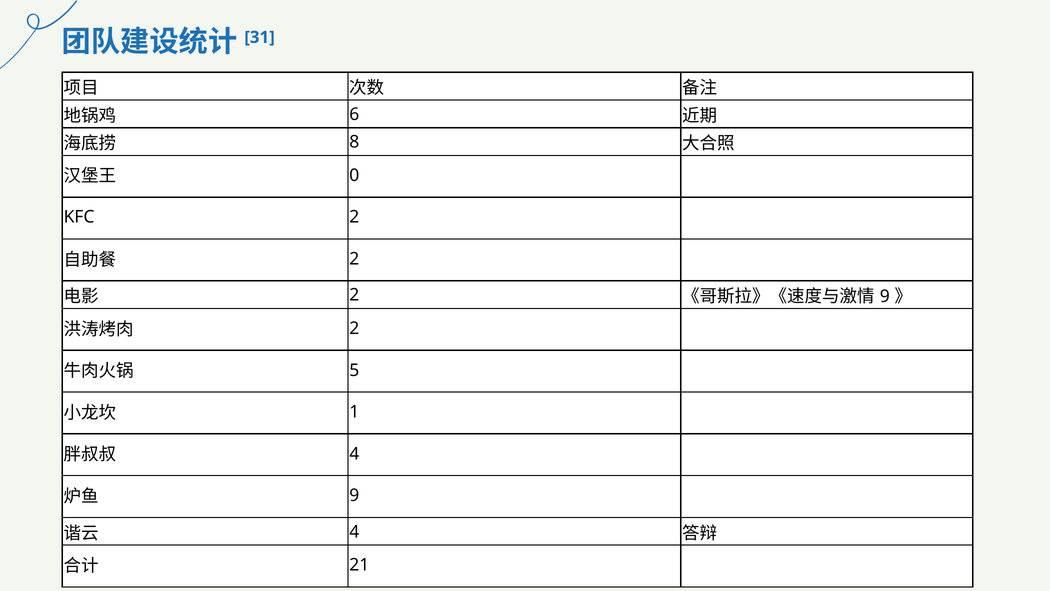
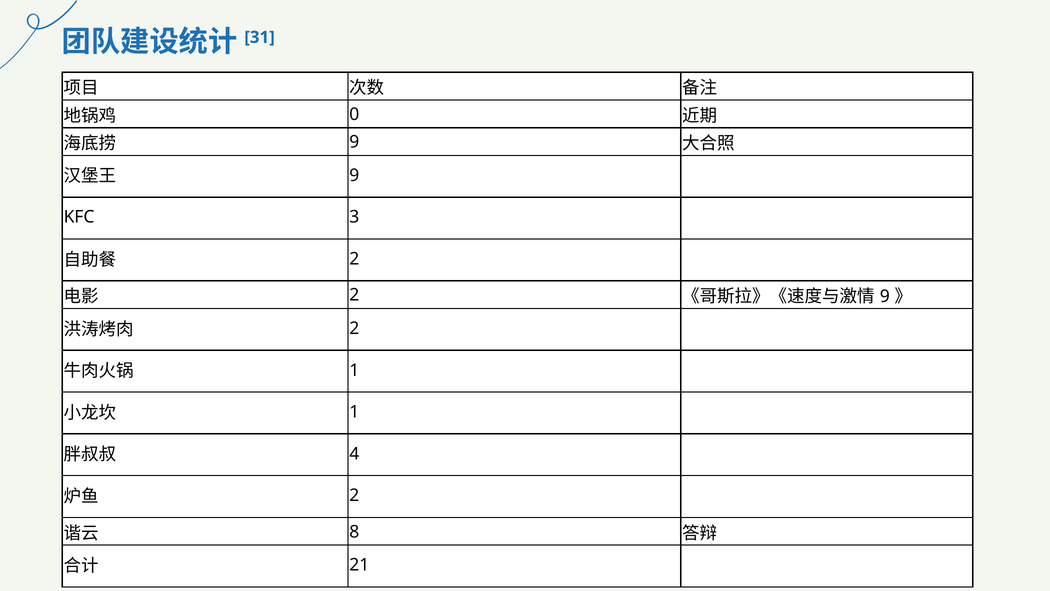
6: 6 -> 0 (354, 114)
8: 8 -> 9 (354, 142)
0: 0 -> 9 (354, 175)
KFC 2: 2 -> 3 (354, 217)
5: 5 -> 1 (354, 370)
9: 9 -> 2 (354, 495)
4: 4 -> 8 (354, 531)
